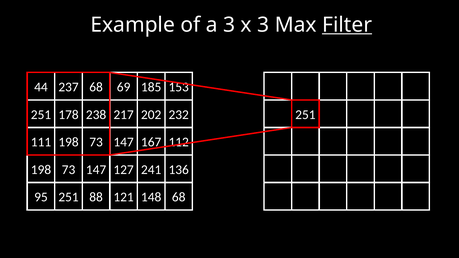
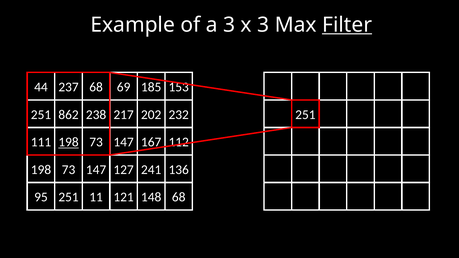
178: 178 -> 862 (69, 115)
198 underline: none -> present (69, 142)
88: 88 -> 11 (96, 197)
